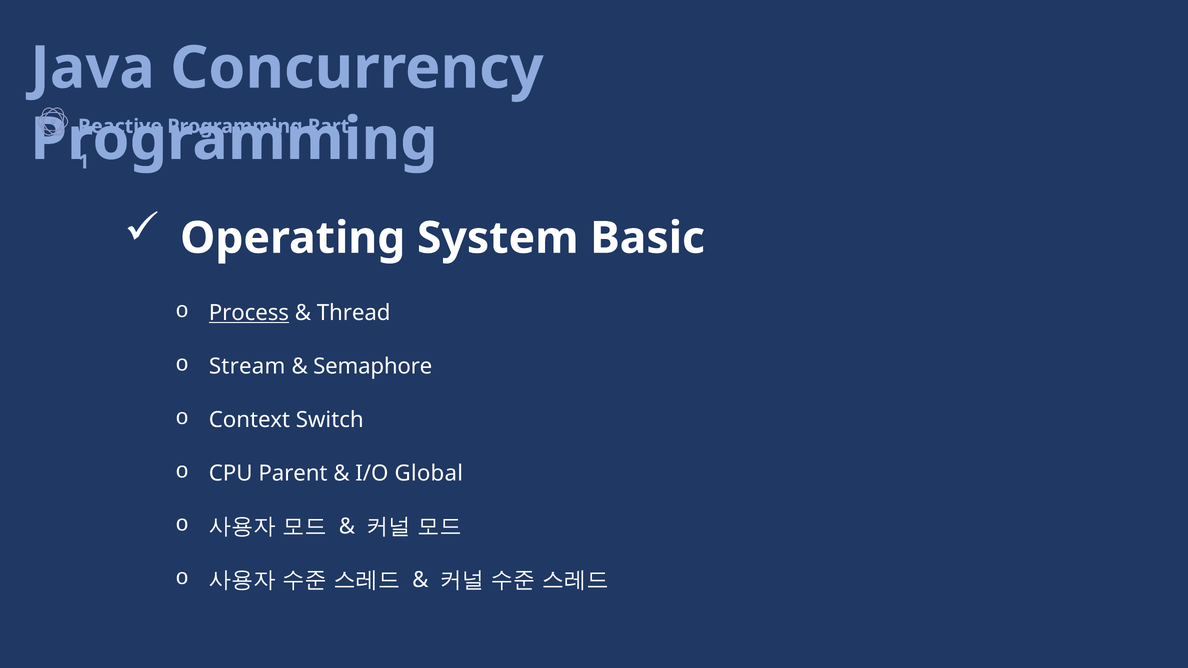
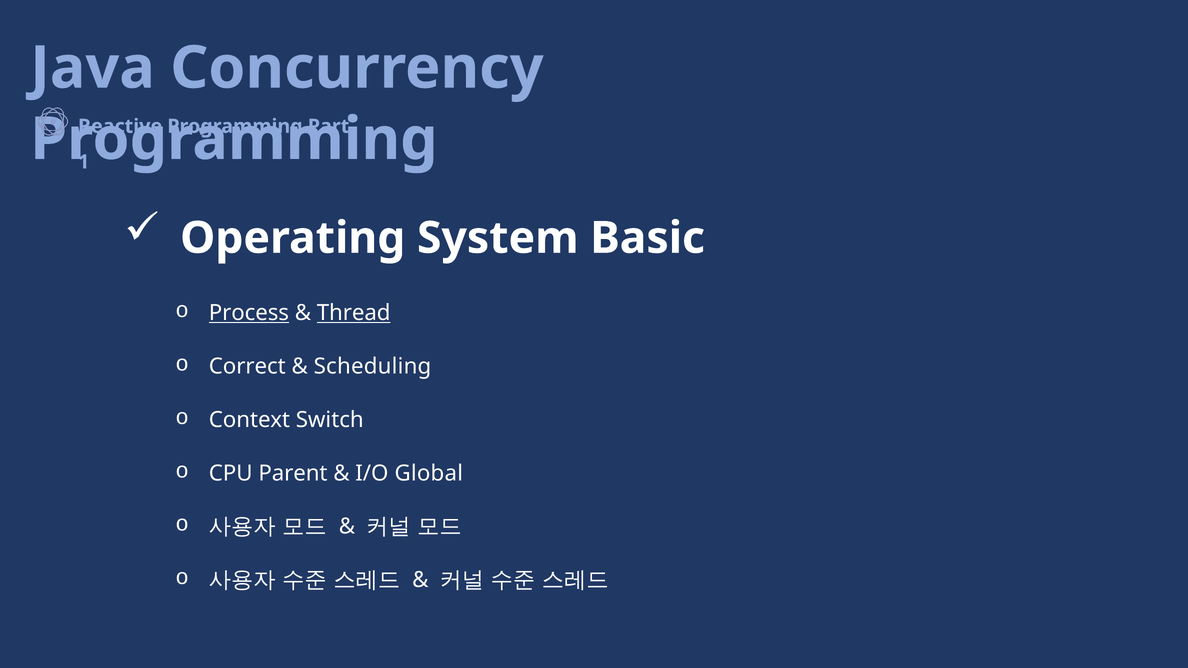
Thread underline: none -> present (354, 313)
Stream: Stream -> Correct (247, 366)
Semaphore: Semaphore -> Scheduling (372, 366)
